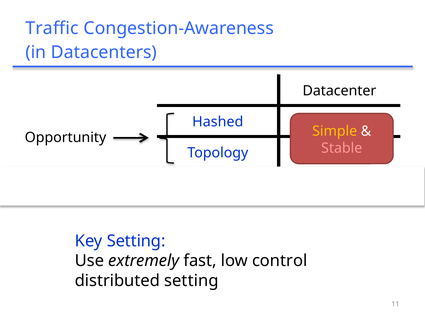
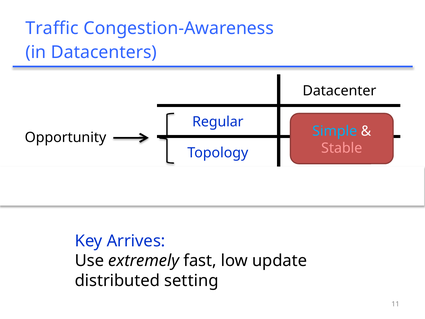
Hashed: Hashed -> Regular (218, 122)
Simple colour: yellow -> light blue (335, 131)
Key Setting: Setting -> Arrives (136, 241)
control: control -> update (280, 261)
